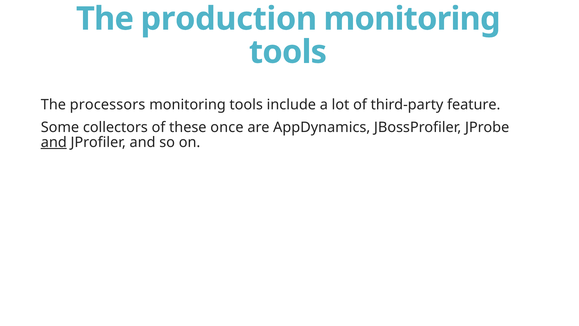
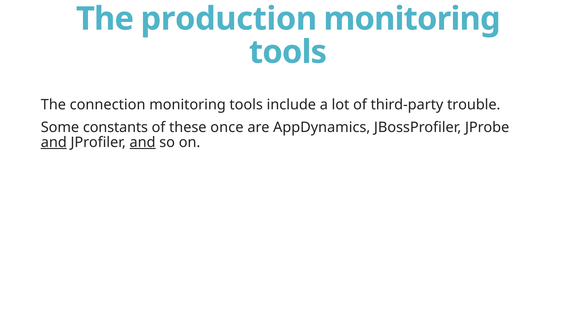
processors: processors -> connection (108, 105)
feature: feature -> trouble (474, 105)
collectors: collectors -> constants (115, 127)
and underline: none -> present (143, 142)
